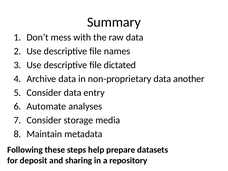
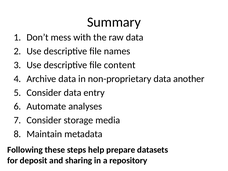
dictated: dictated -> content (120, 65)
